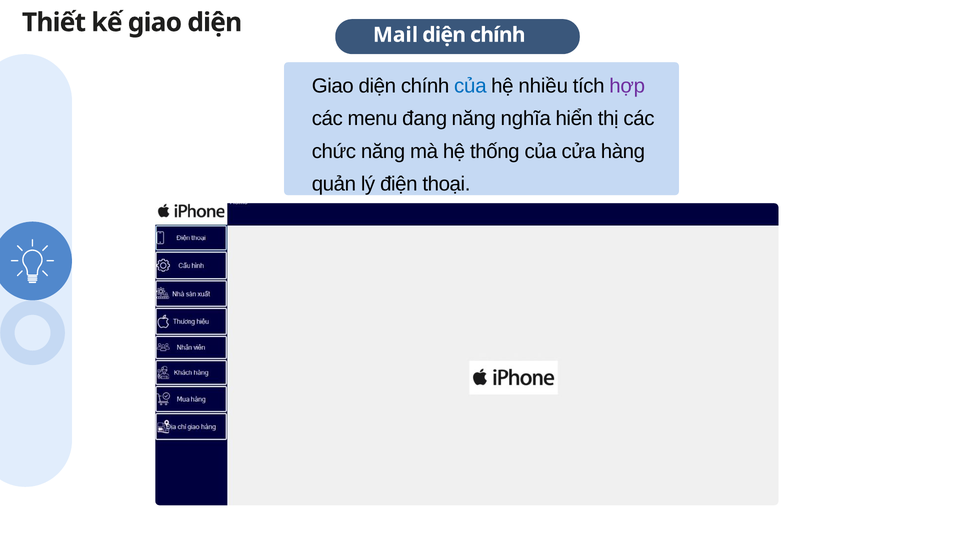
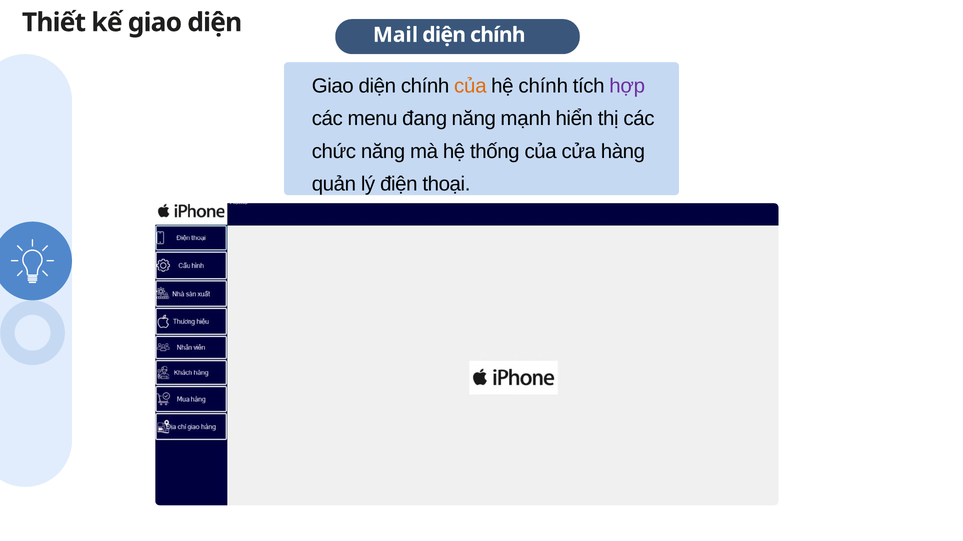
của colour: blue -> orange (470, 86)
hệ nhiều: nhiều -> chính (543, 86)
nghĩa: nghĩa -> mạnh (526, 119)
